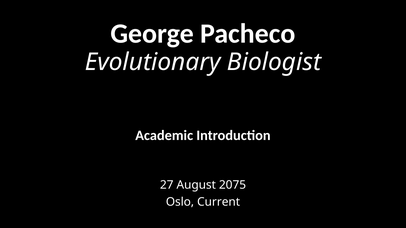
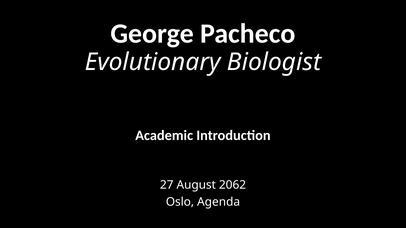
2075: 2075 -> 2062 (233, 185)
Current: Current -> Agenda (219, 202)
